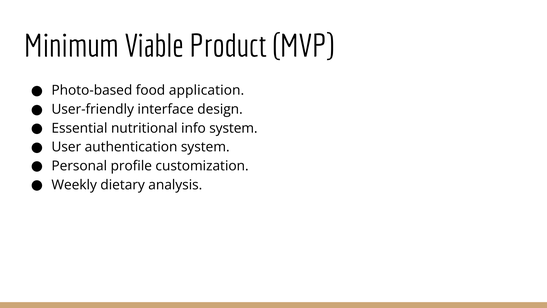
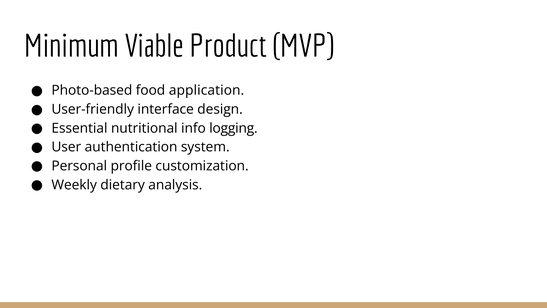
info system: system -> logging (233, 128)
